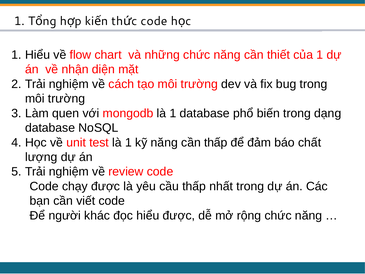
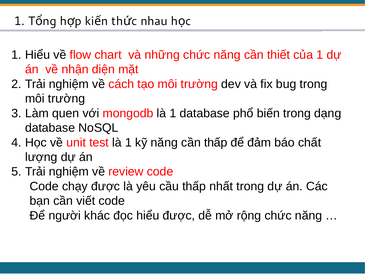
code: code -> nhau (154, 21)
